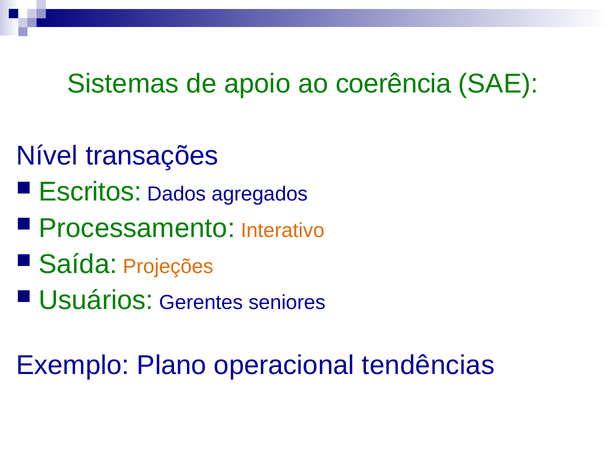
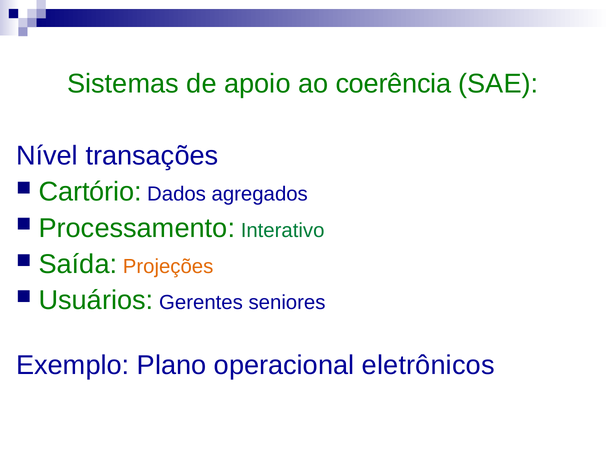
Escritos: Escritos -> Cartório (90, 192)
Interativo colour: orange -> green (283, 230)
tendências: tendências -> eletrônicos (428, 365)
